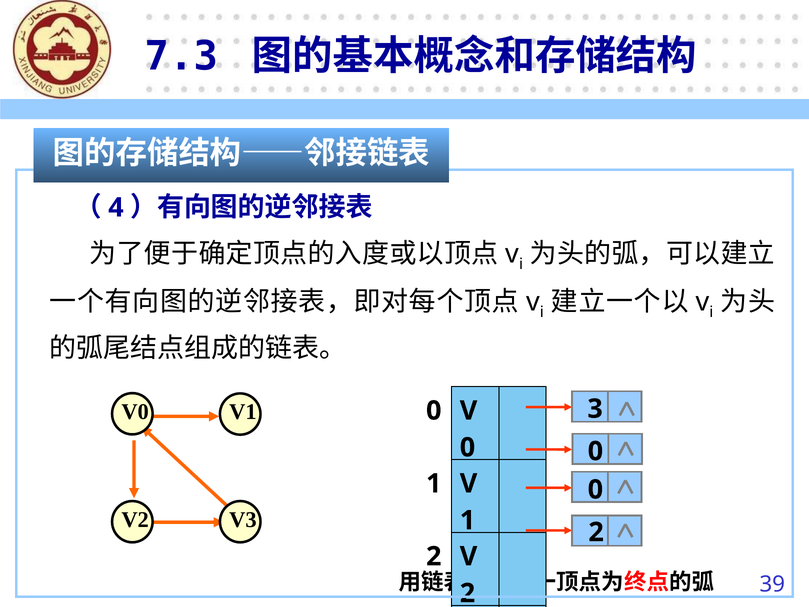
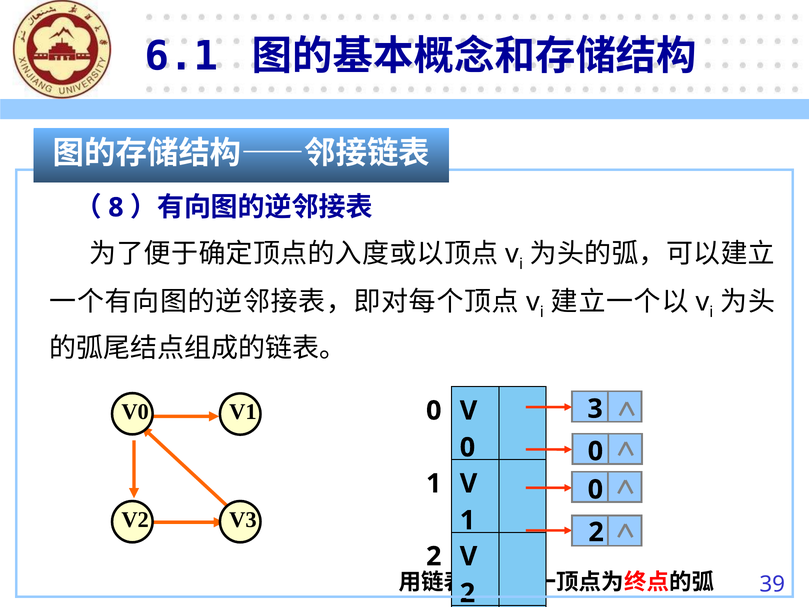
7.3: 7.3 -> 6.1 (181, 57)
4: 4 -> 8 (116, 207)
